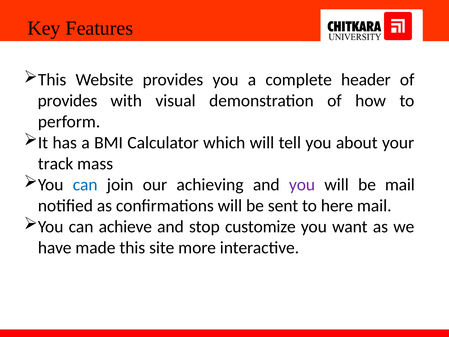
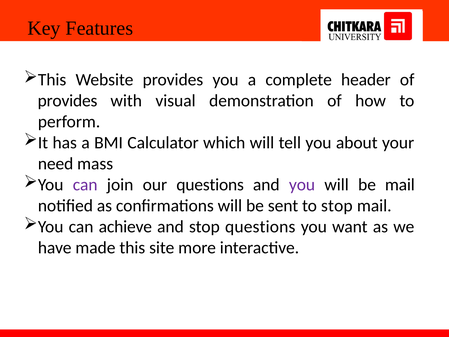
track: track -> need (56, 164)
can colour: blue -> purple (85, 185)
our achieving: achieving -> questions (210, 185)
to here: here -> stop (337, 206)
stop customize: customize -> questions (260, 226)
